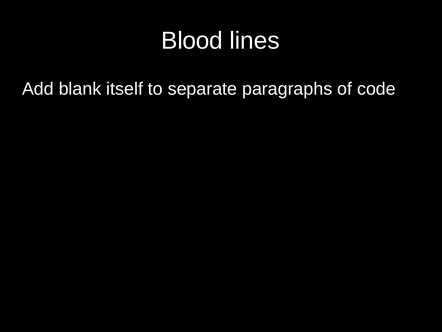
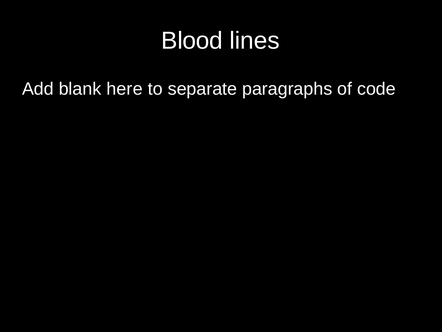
itself: itself -> here (125, 89)
